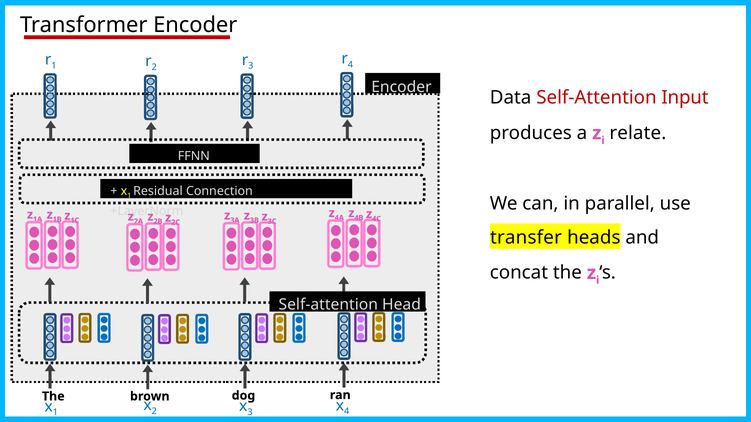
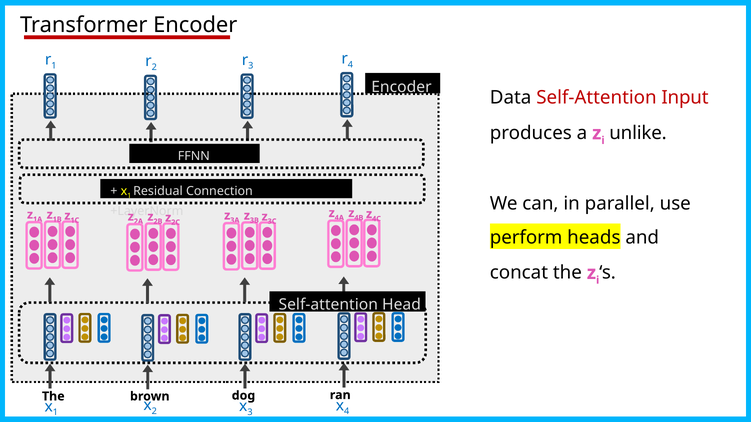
relate: relate -> unlike (638, 133)
transfer: transfer -> perform (526, 238)
